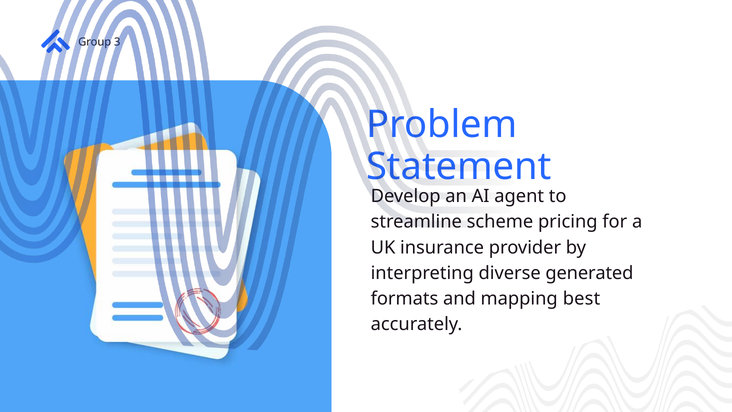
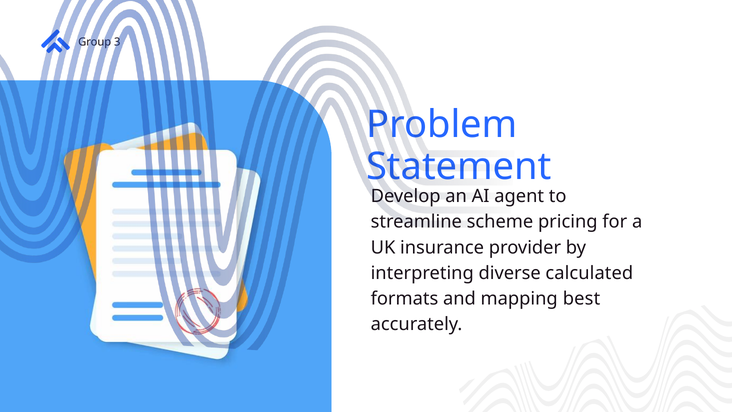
generated: generated -> calculated (589, 273)
